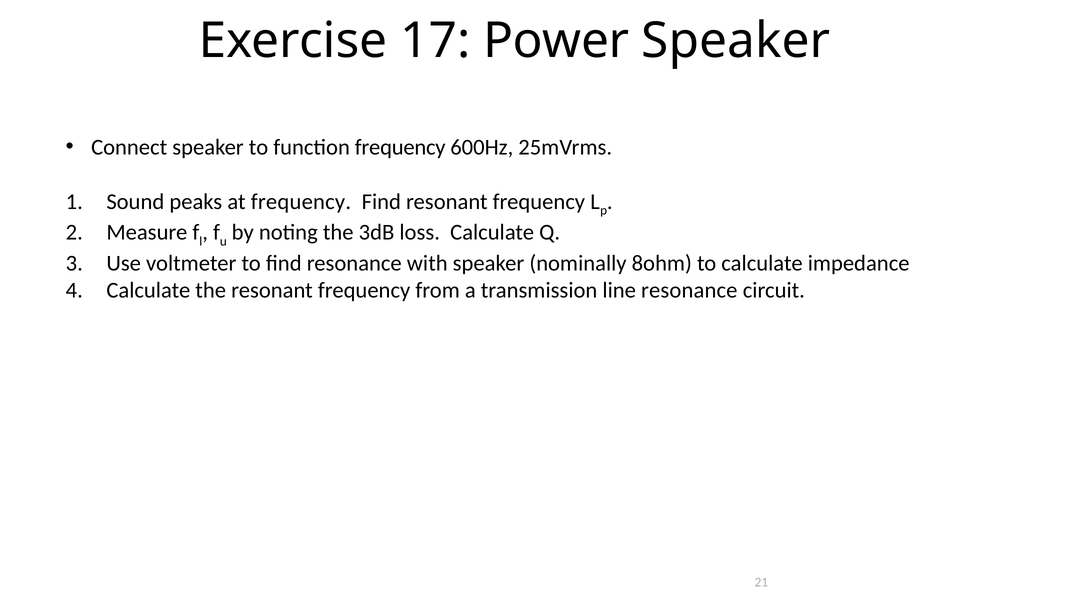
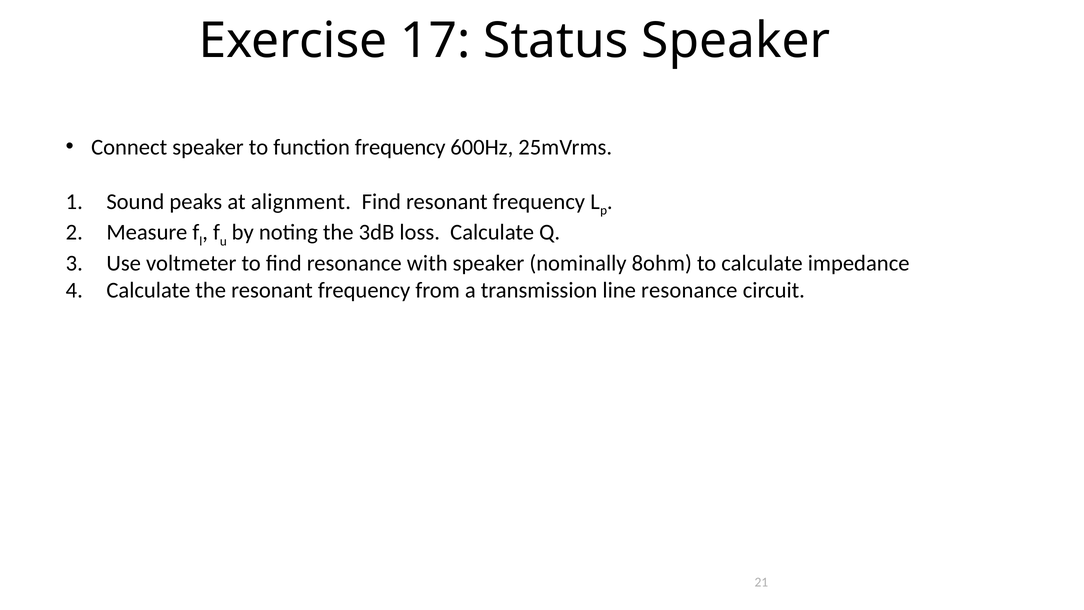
Power: Power -> Status (556, 41)
at frequency: frequency -> alignment (301, 201)
